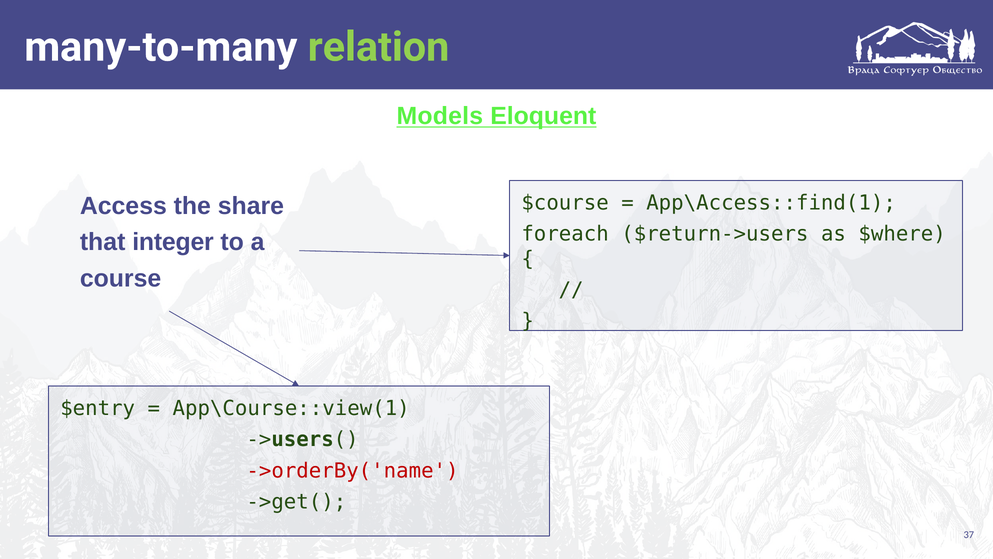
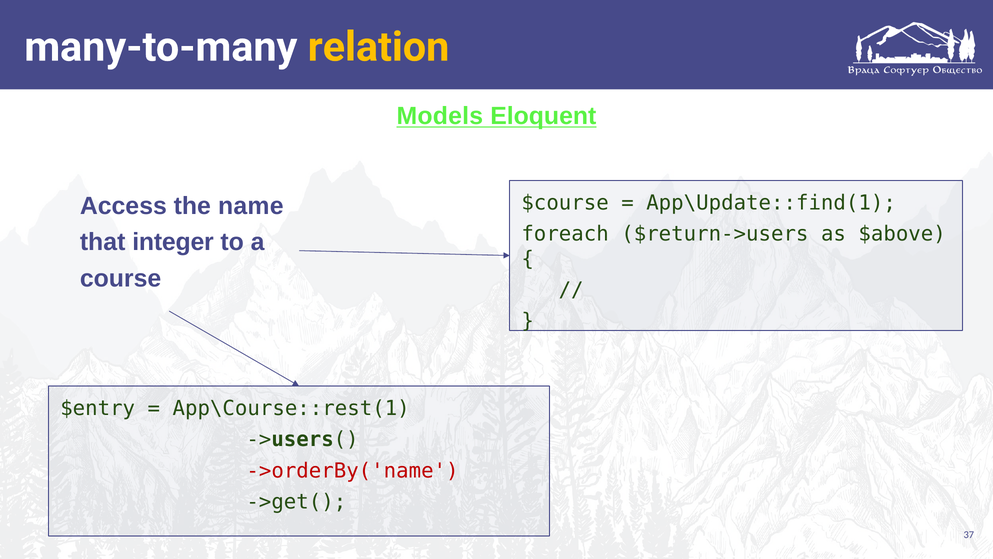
relation colour: light green -> yellow (378, 47)
App\Access::find(1: App\Access::find(1 -> App\Update::find(1 (771, 203)
share: share -> name (251, 206)
$where: $where -> $above (902, 234)
App\Course::view(1: App\Course::view(1 -> App\Course::rest(1 (291, 408)
